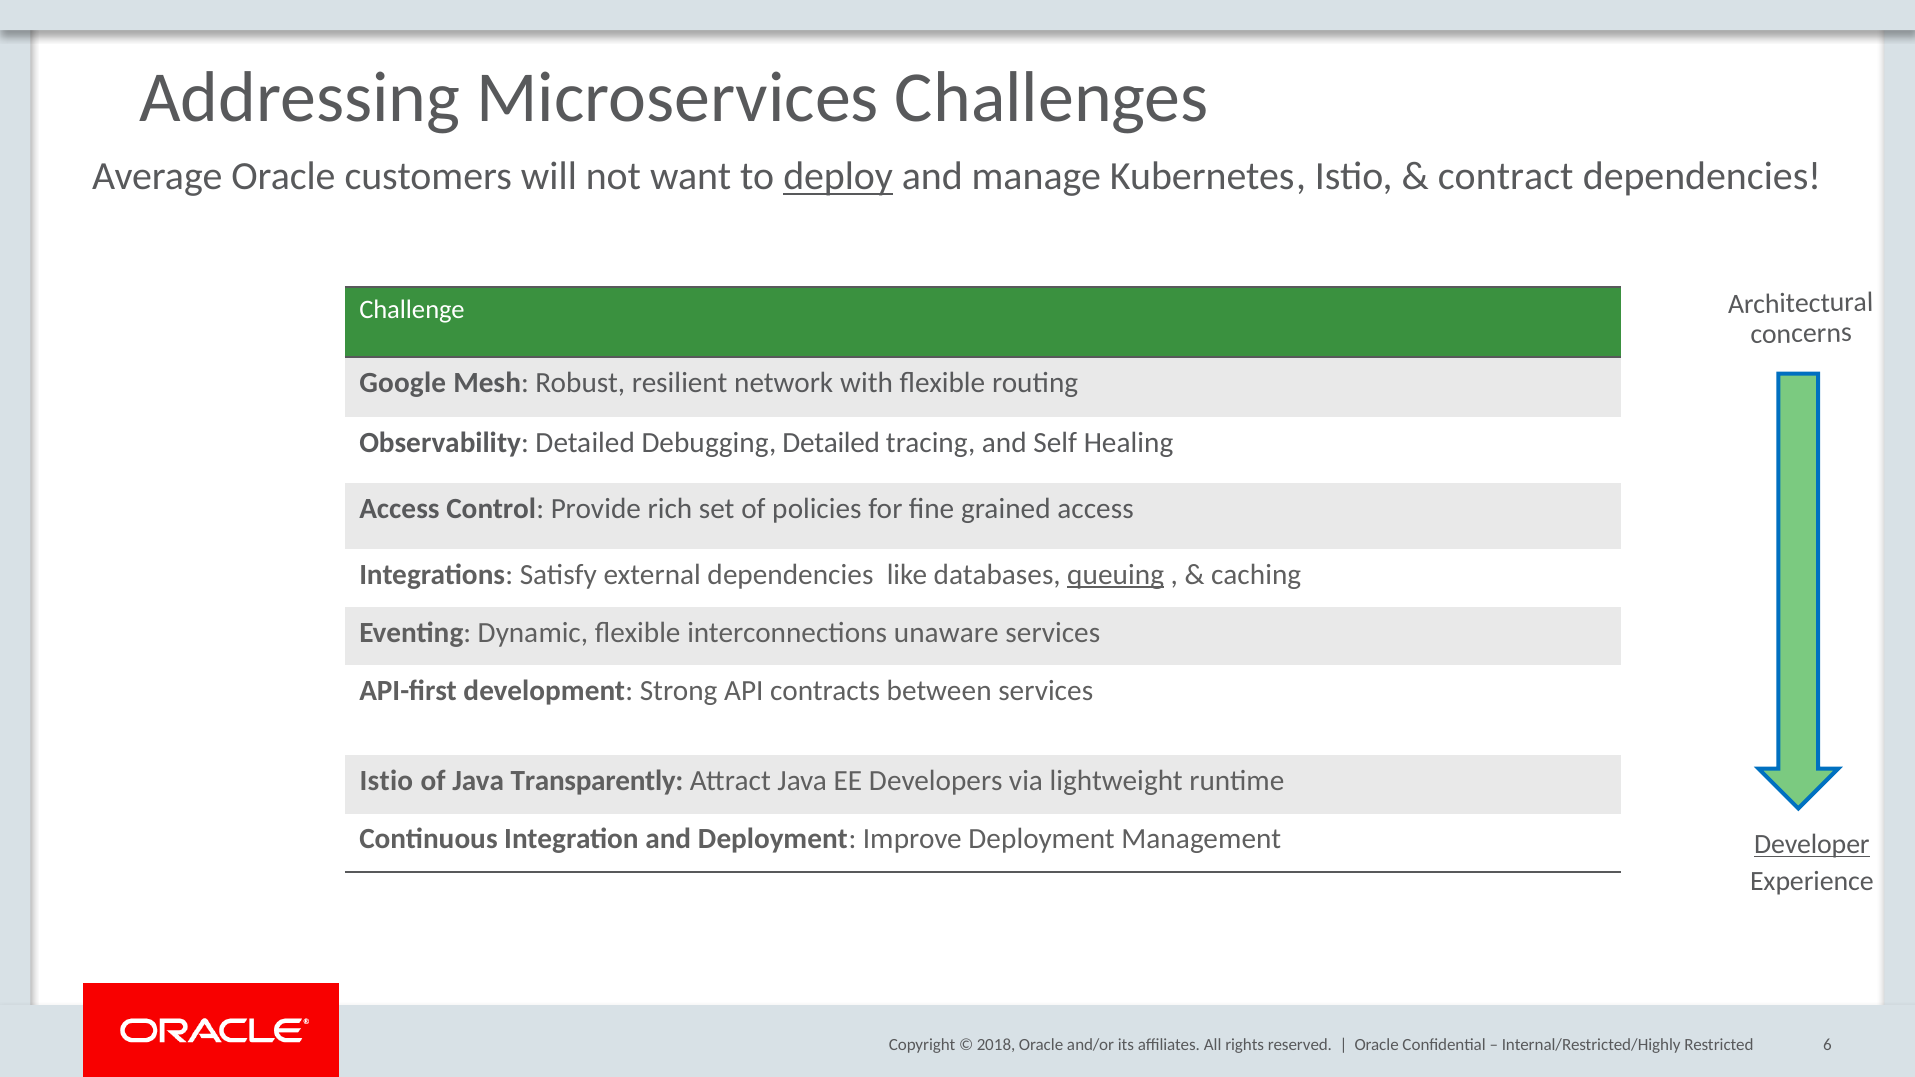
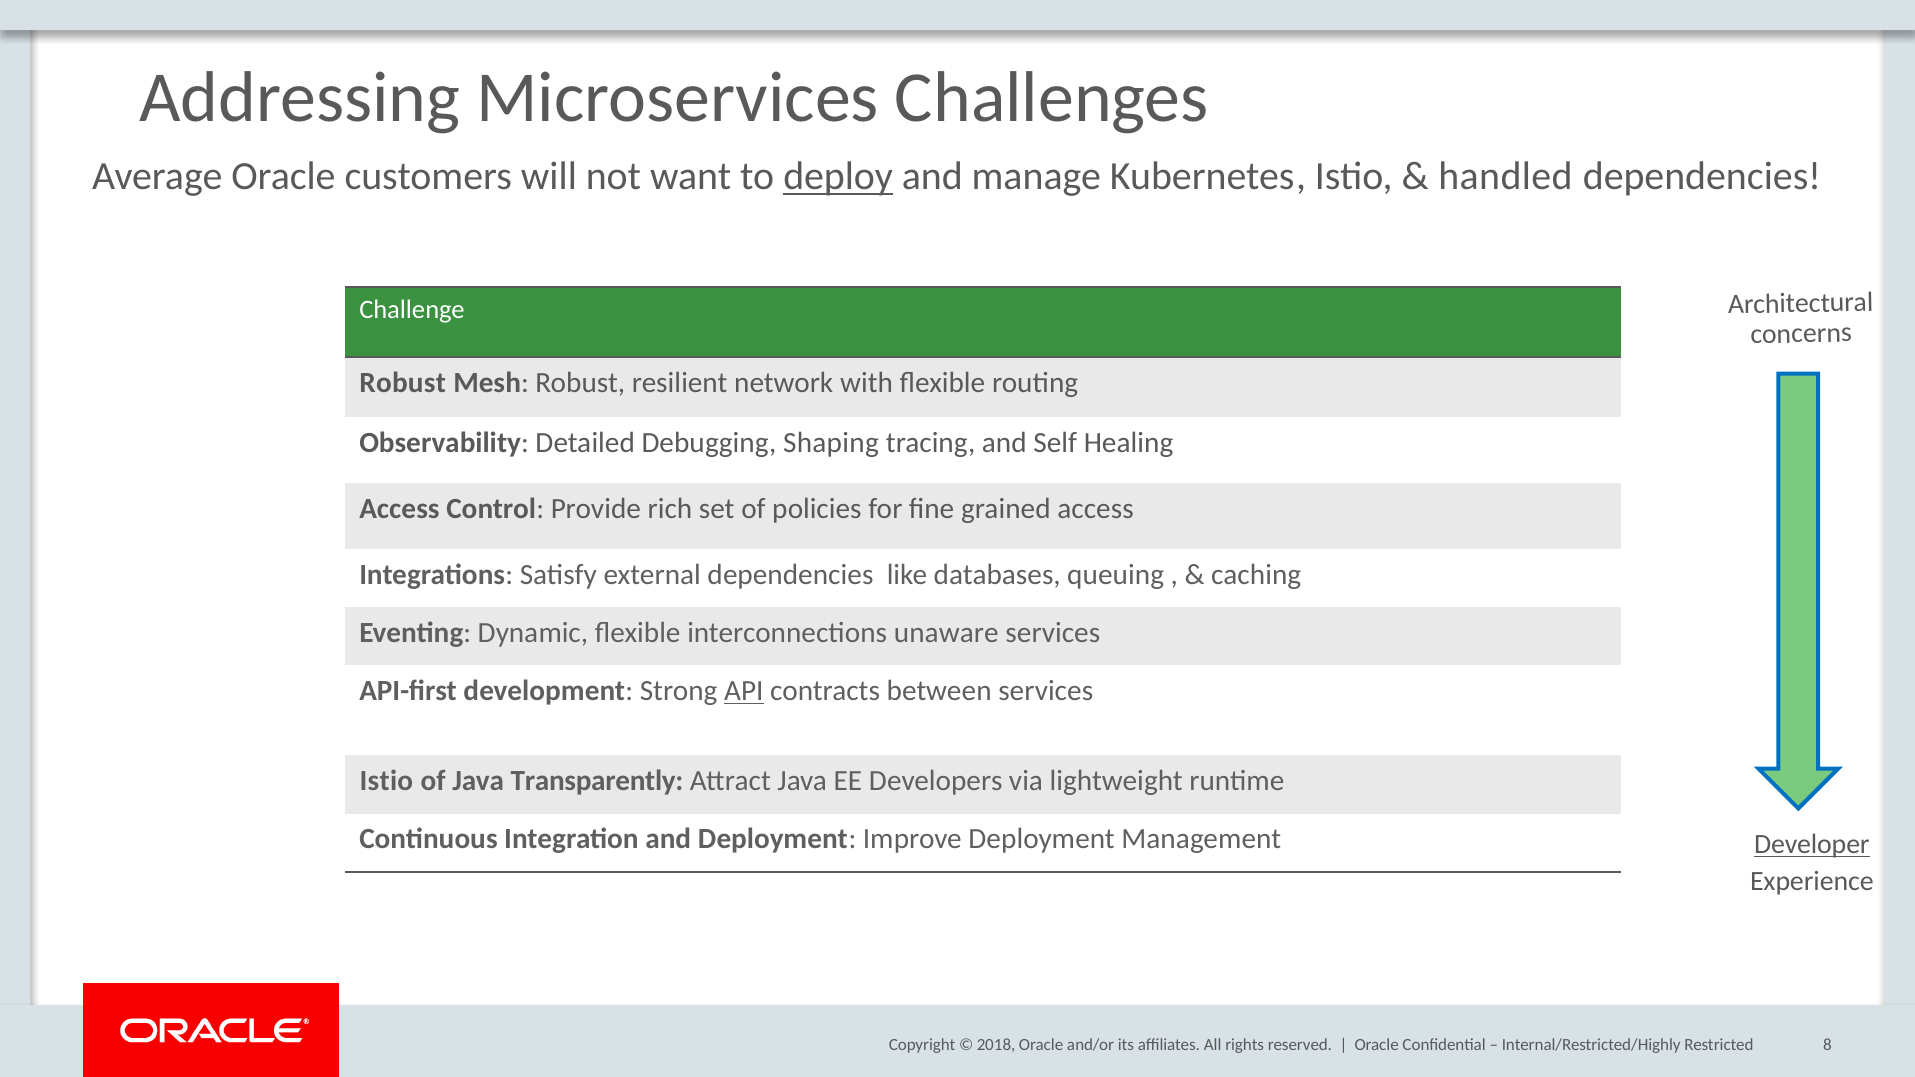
contract: contract -> handled (1505, 177)
Google: Google -> Robust (403, 383)
Debugging Detailed: Detailed -> Shaping (831, 443)
queuing underline: present -> none (1116, 575)
API underline: none -> present (744, 691)
6: 6 -> 8 (1828, 1045)
